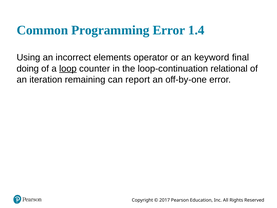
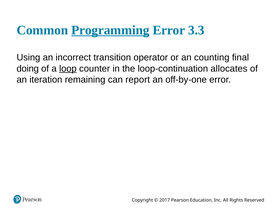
Programming underline: none -> present (110, 30)
1.4: 1.4 -> 3.3 (196, 30)
elements: elements -> transition (112, 57)
keyword: keyword -> counting (212, 57)
relational: relational -> allocates (229, 69)
